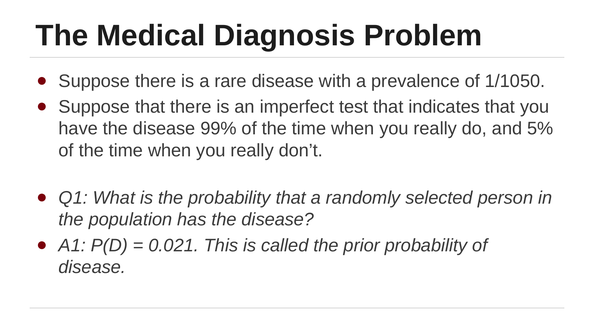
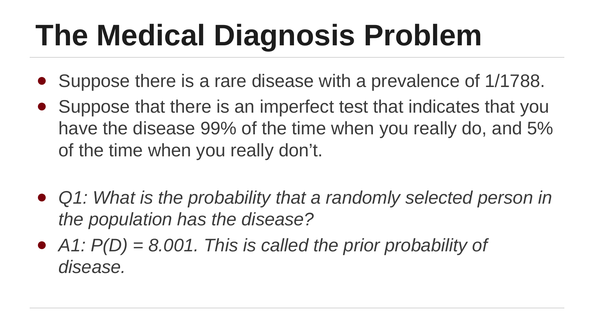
1/1050: 1/1050 -> 1/1788 (515, 81)
0.021: 0.021 -> 8.001 (174, 245)
